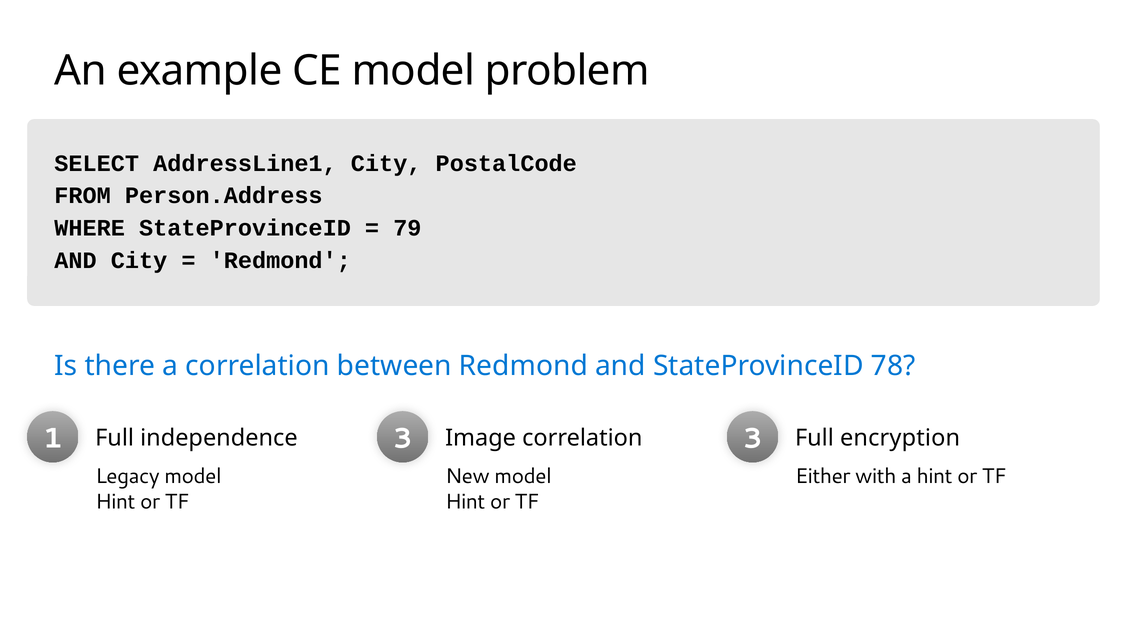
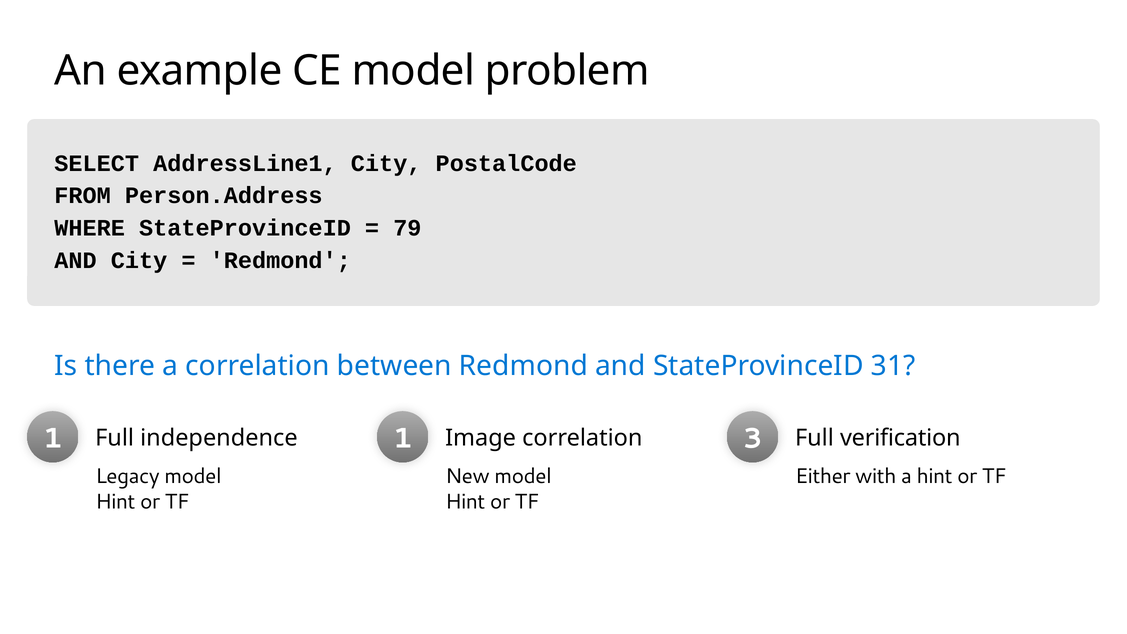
78: 78 -> 31 (893, 366)
1 3: 3 -> 1 (403, 439)
encryption: encryption -> verification (900, 438)
